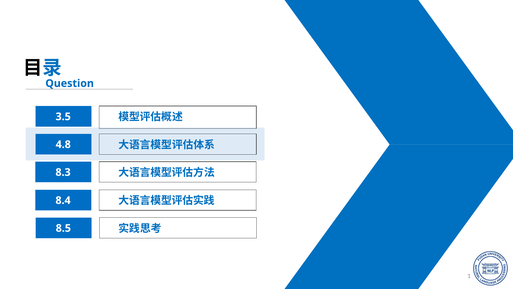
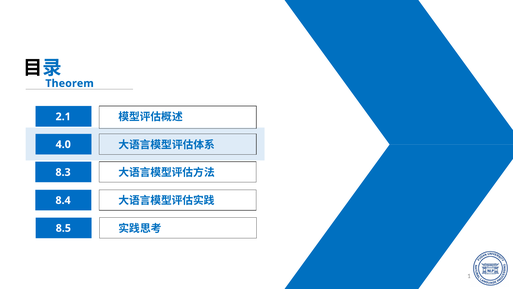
Question: Question -> Theorem (70, 83)
3.5: 3.5 -> 2.1 (63, 116)
4.8: 4.8 -> 4.0 (63, 144)
